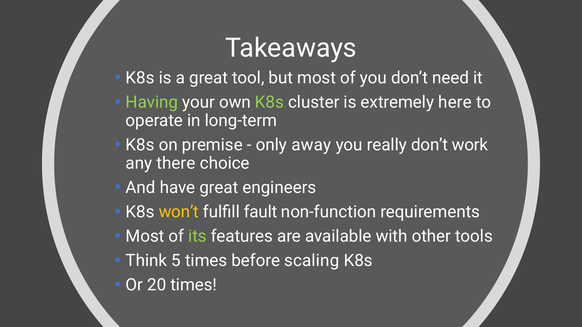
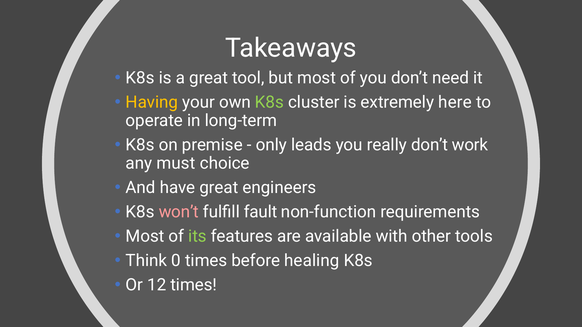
Having colour: light green -> yellow (152, 102)
away: away -> leads (311, 145)
there: there -> must (176, 163)
won’t colour: yellow -> pink (179, 212)
5: 5 -> 0 (176, 261)
scaling: scaling -> healing (312, 261)
20: 20 -> 12 (157, 285)
